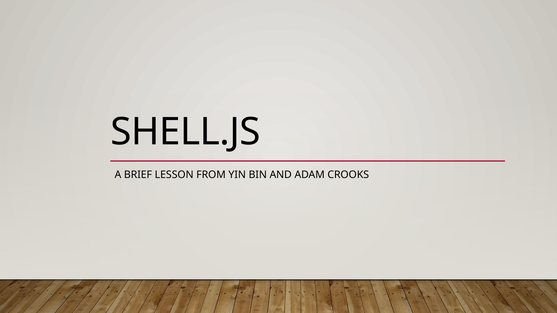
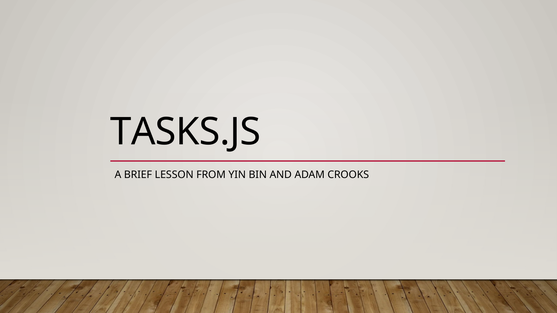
SHELL.JS: SHELL.JS -> TASKS.JS (186, 132)
